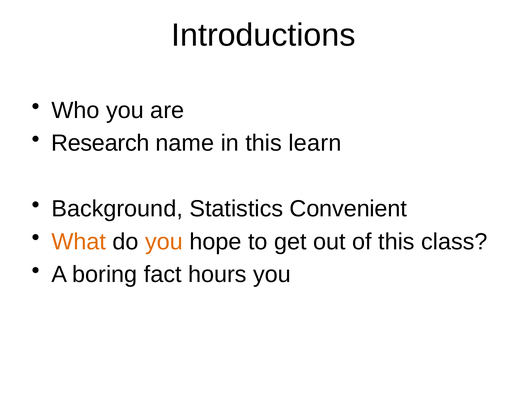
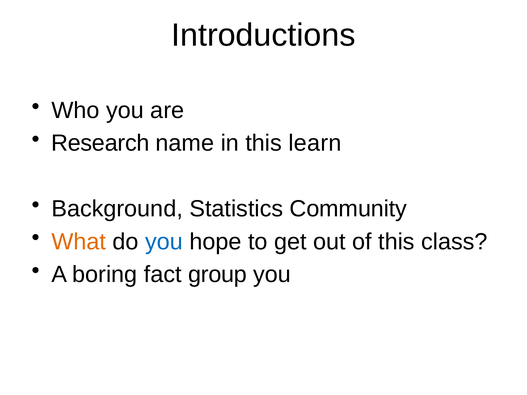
Convenient: Convenient -> Community (348, 209)
you colour: orange -> blue (164, 242)
hours: hours -> group (218, 275)
